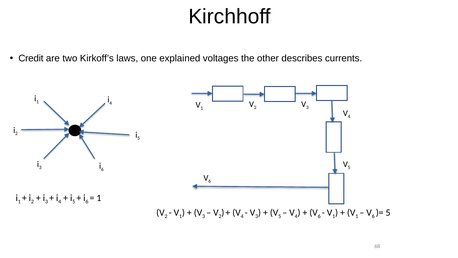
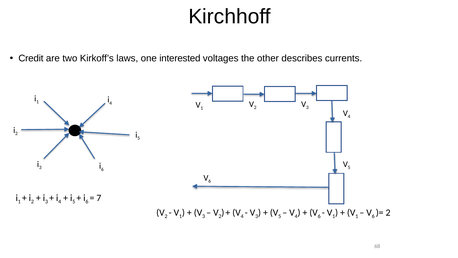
explained: explained -> interested (180, 58)
1: 1 -> 7 (99, 198)
5: 5 -> 2 (388, 212)
